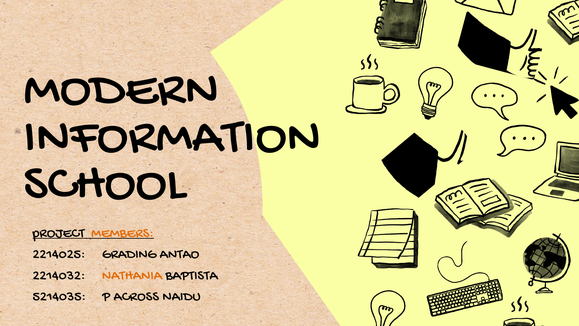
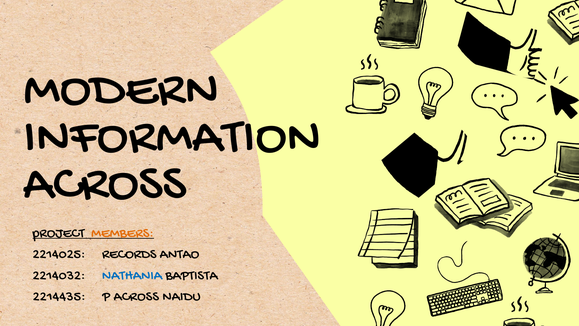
SCHOOL: SCHOOL -> ACROSS (105, 179)
GRADING: GRADING -> RECORDS (129, 253)
NATHANIA colour: orange -> blue (132, 274)
5214035: 5214035 -> 2214435 (59, 295)
